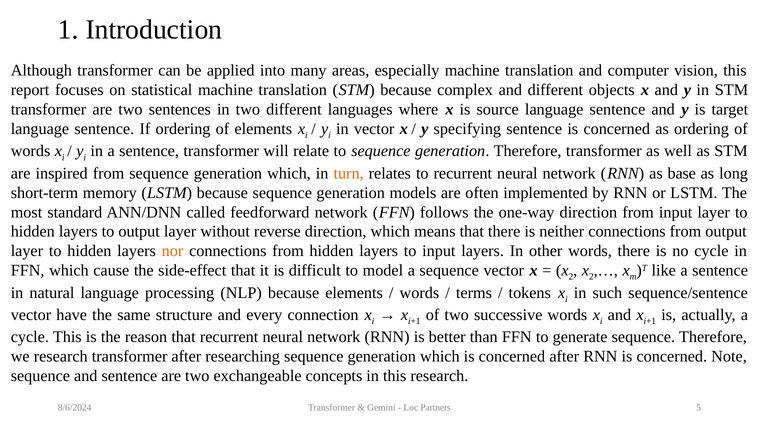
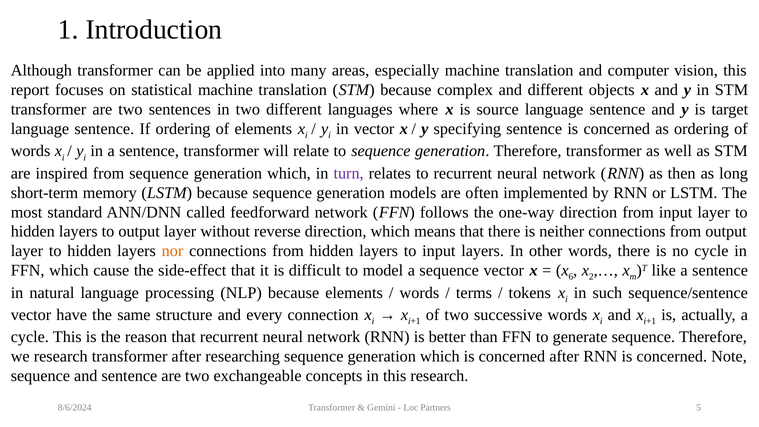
turn colour: orange -> purple (349, 173)
base: base -> then (682, 173)
2: 2 -> 6 (571, 277)
